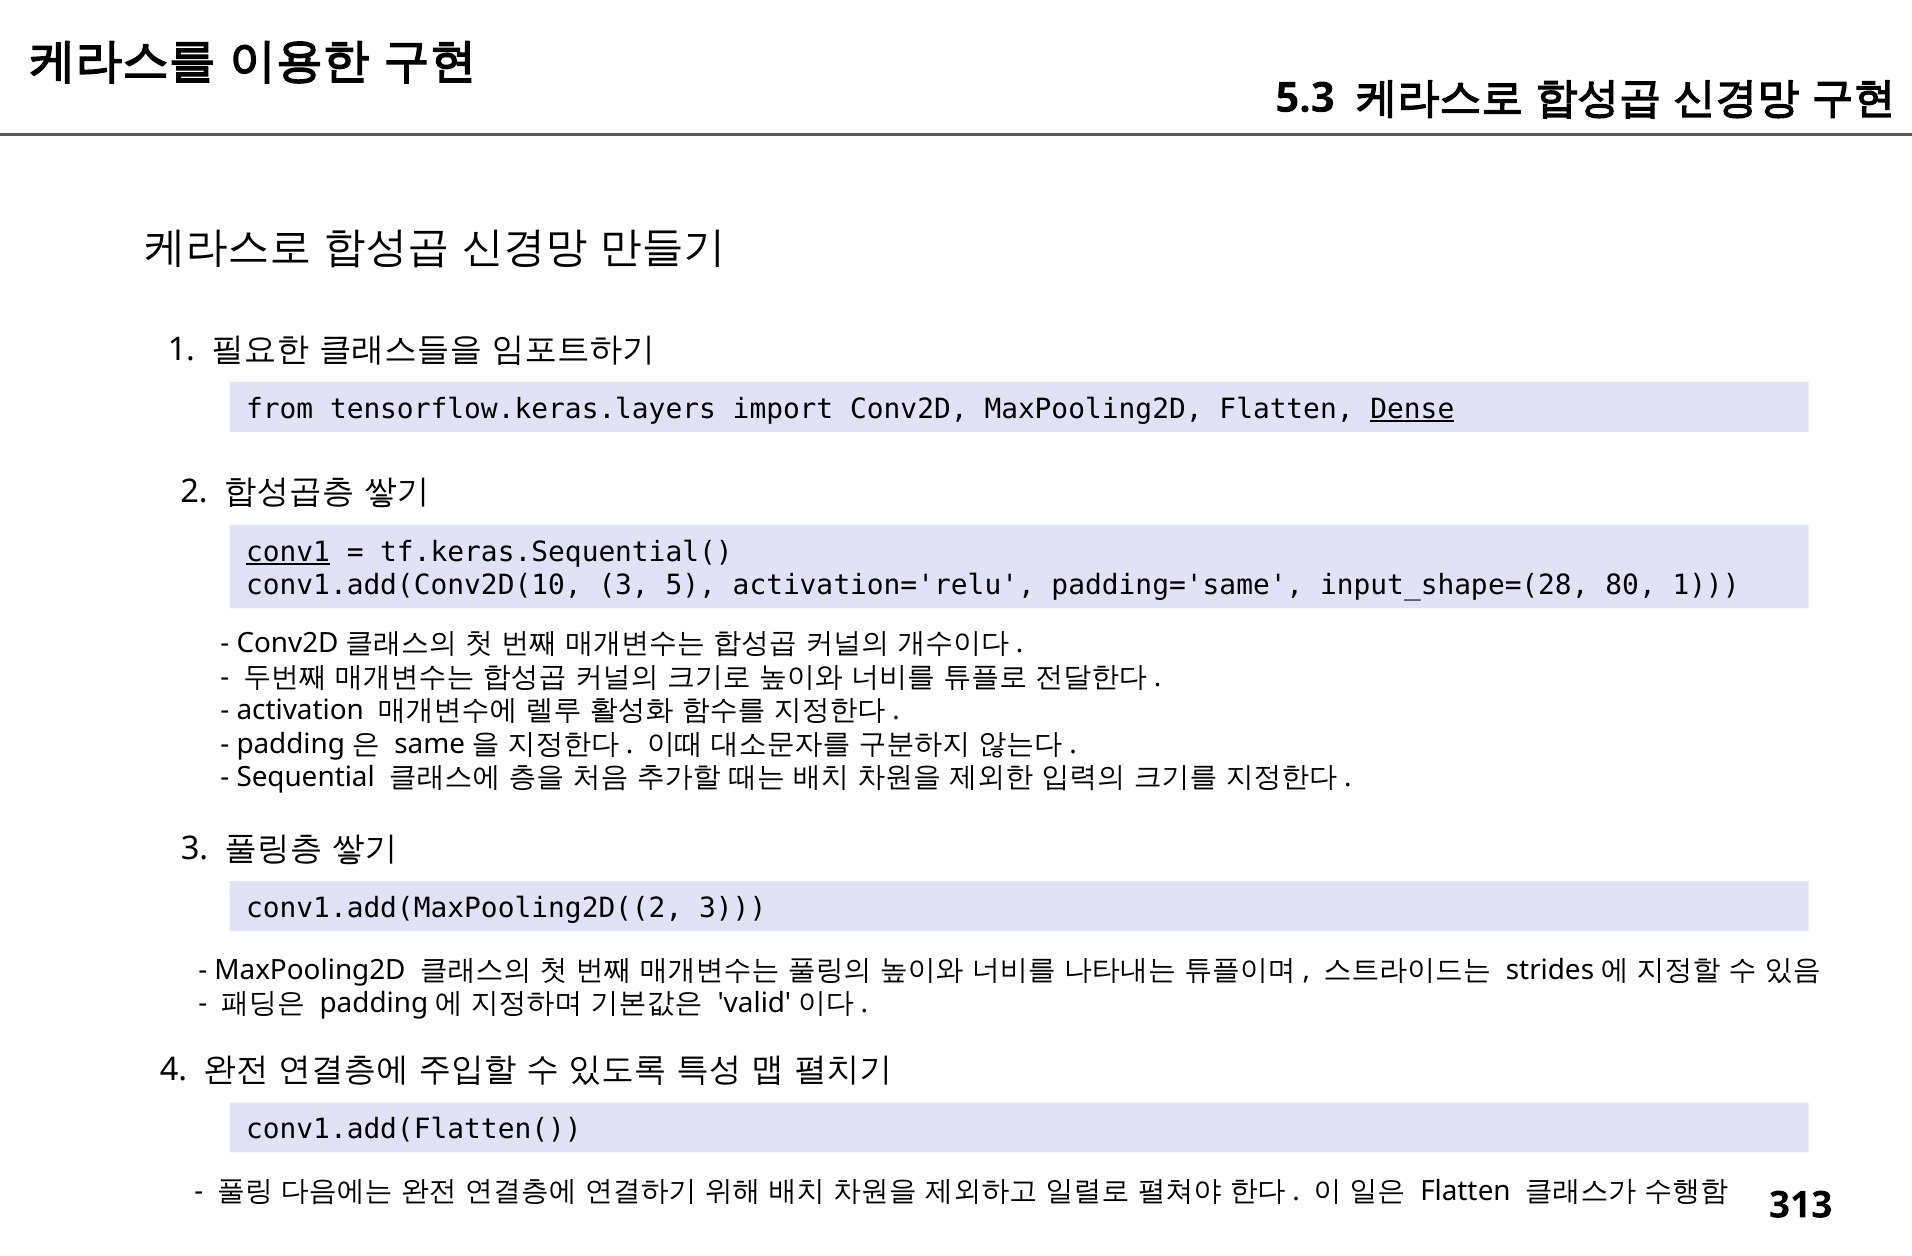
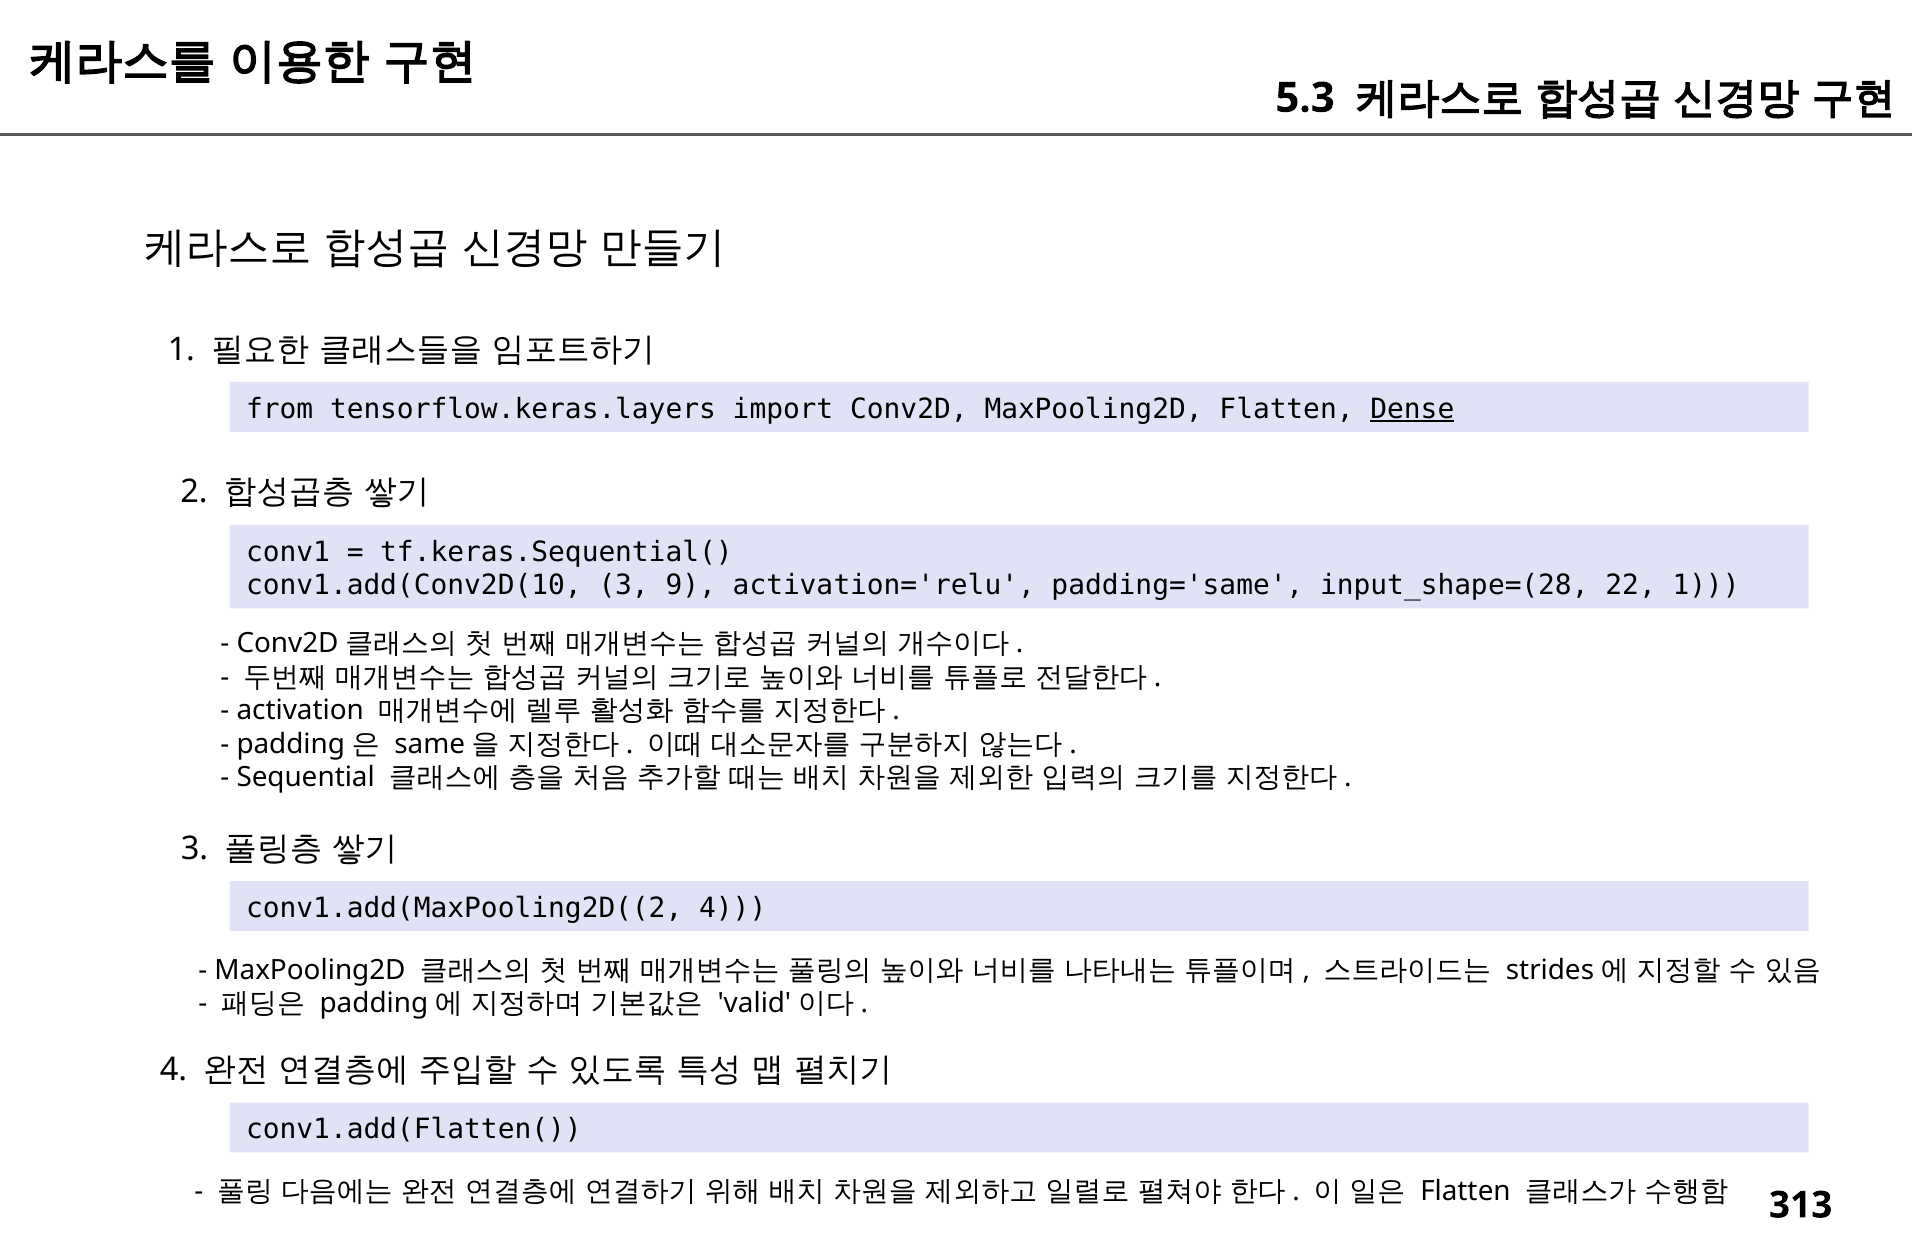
conv1 underline: present -> none (288, 552)
5: 5 -> 9 (691, 585)
80: 80 -> 22 (1631, 585)
conv1.add(MaxPooling2D((2 3: 3 -> 4 (733, 908)
